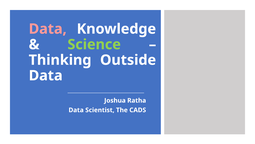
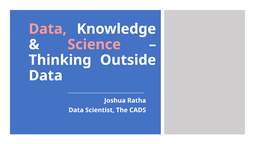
Science colour: light green -> pink (94, 44)
